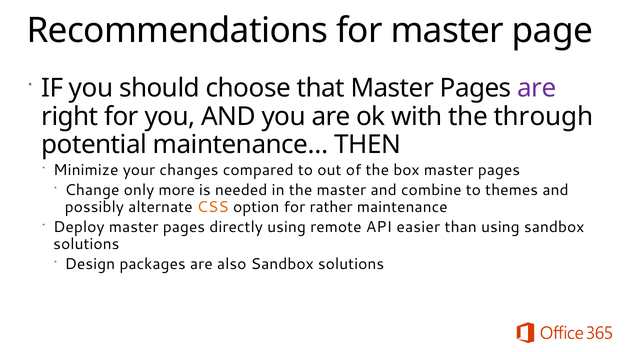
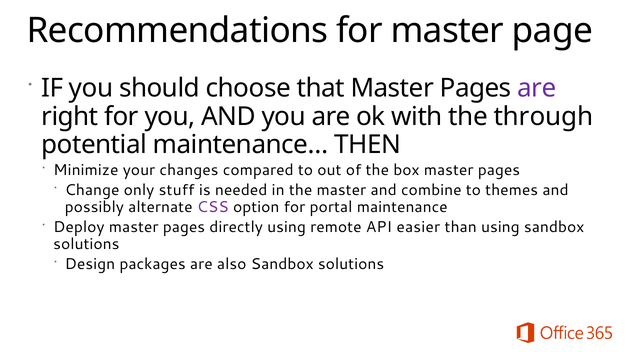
more: more -> stuff (177, 190)
CSS colour: orange -> purple (213, 207)
rather: rather -> portal (331, 207)
